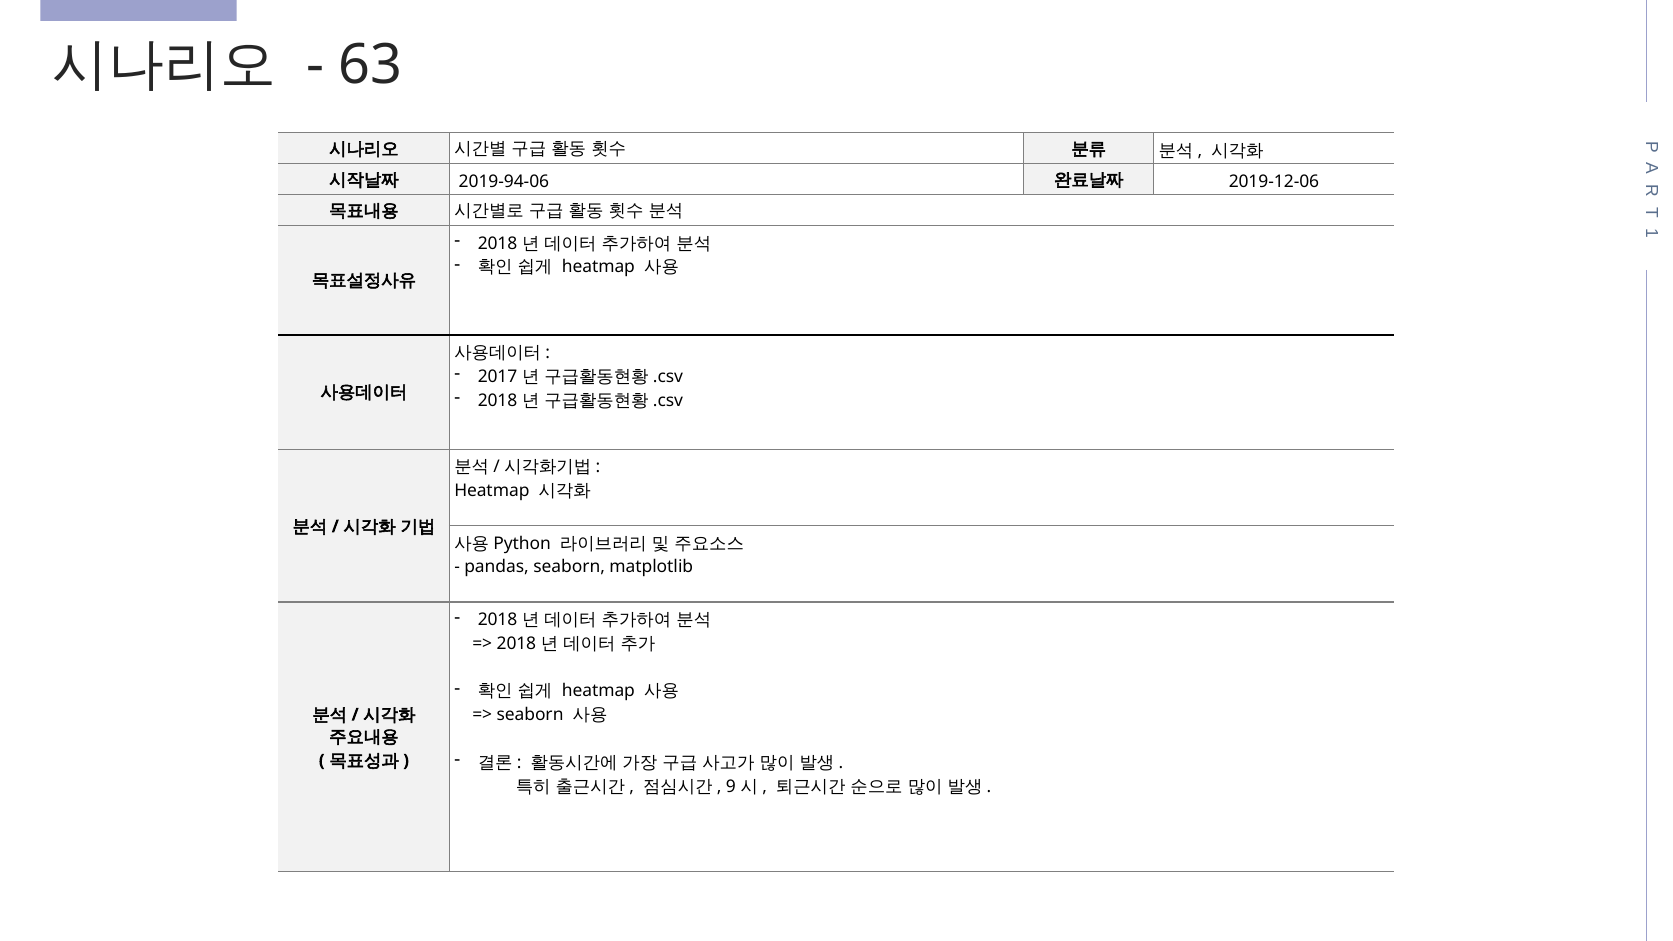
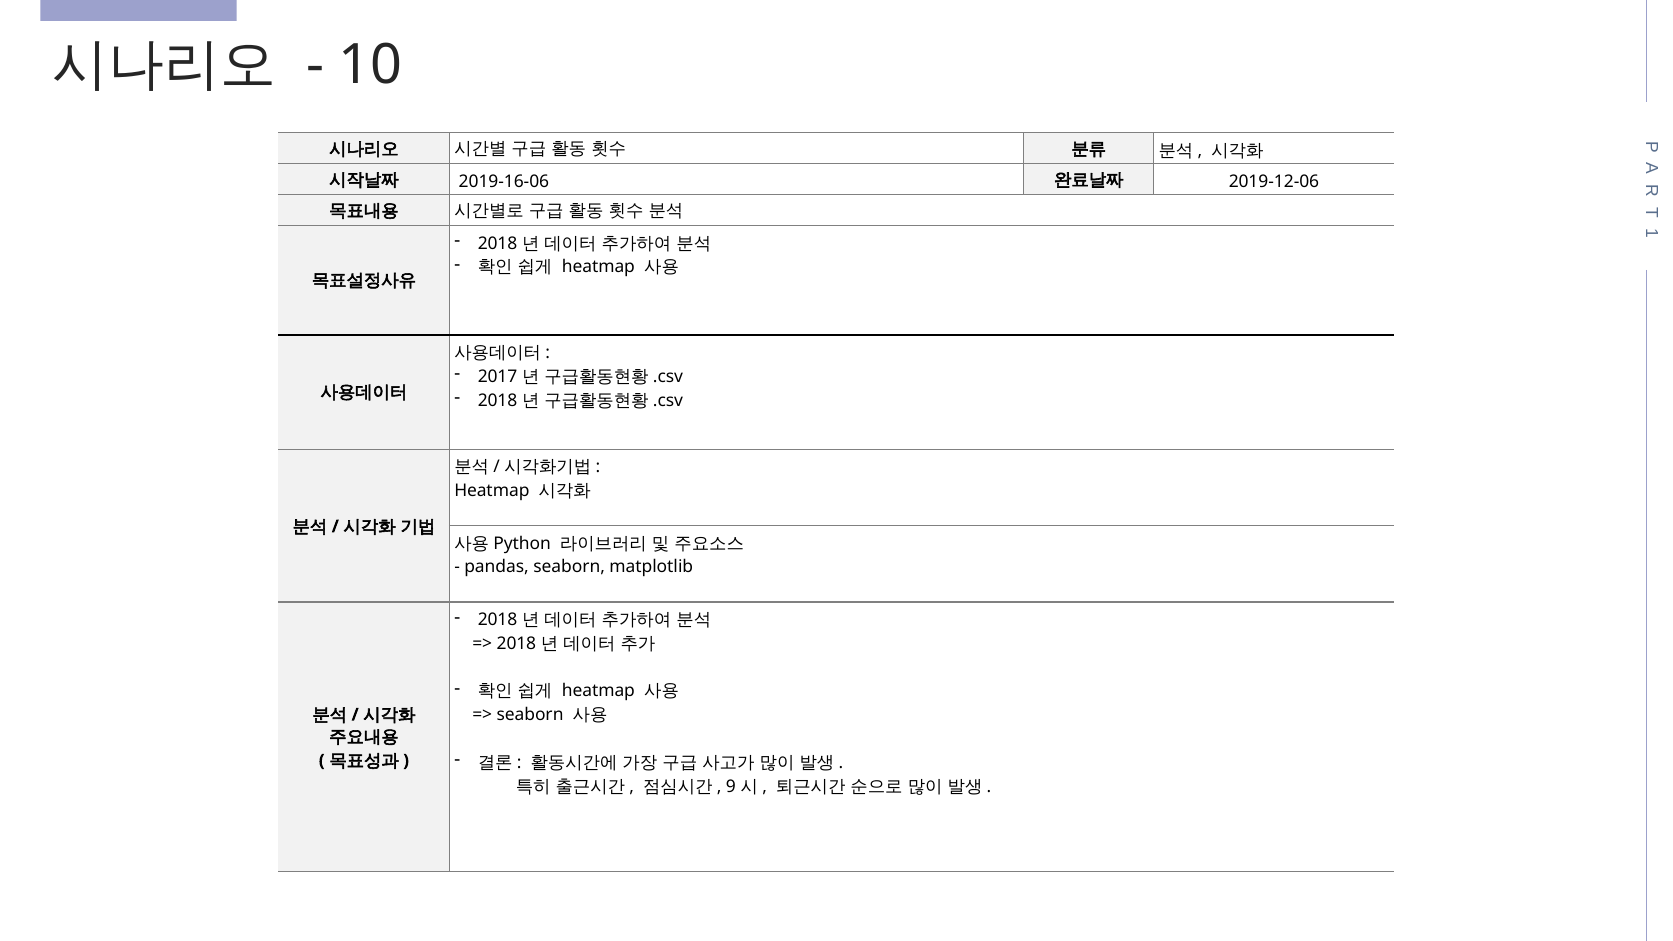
63: 63 -> 10 (371, 65)
2019-94-06: 2019-94-06 -> 2019-16-06 (504, 182)
